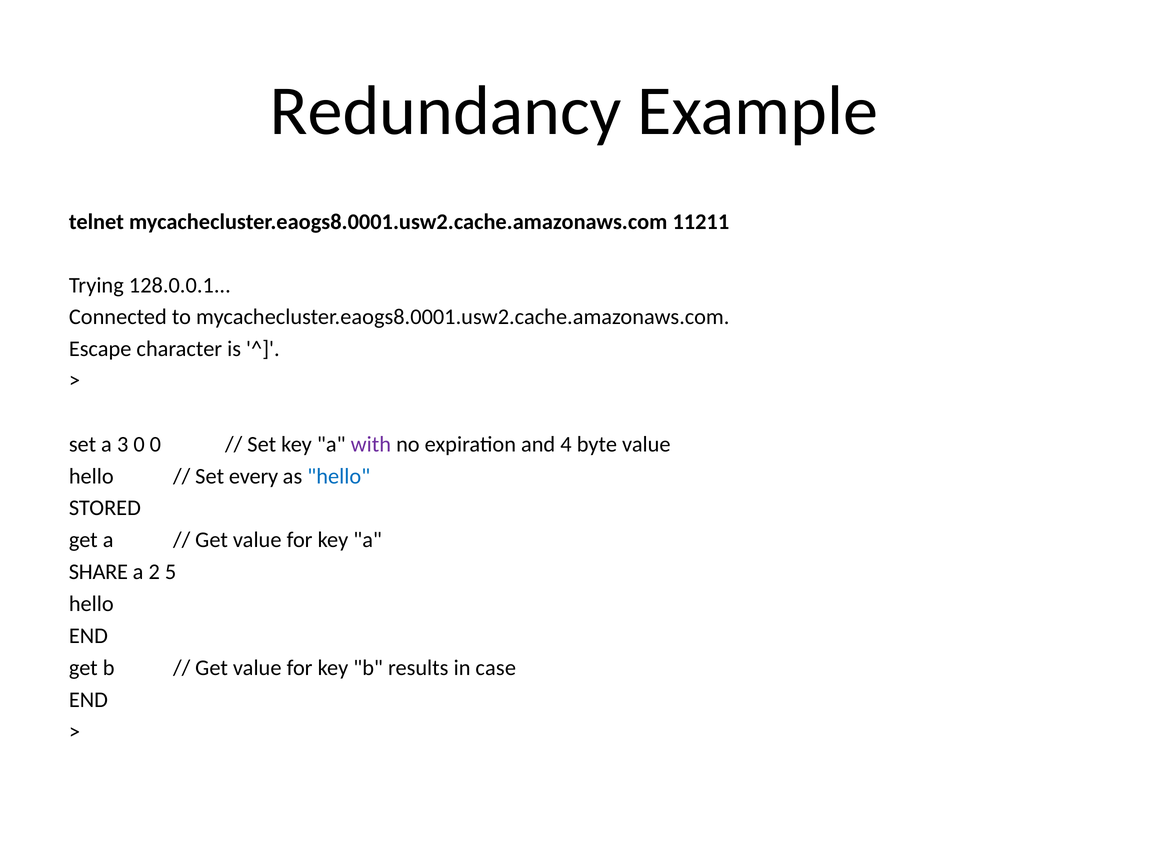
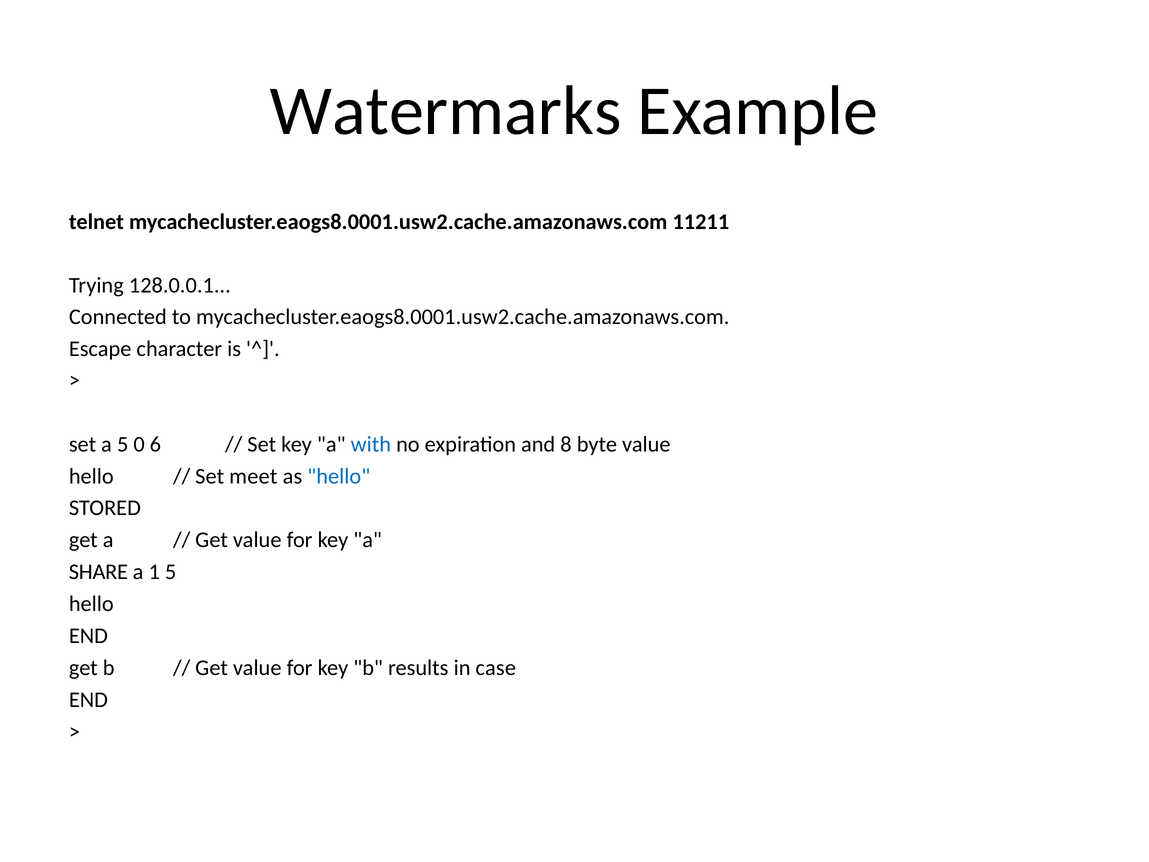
Redundancy: Redundancy -> Watermarks (446, 111)
a 3: 3 -> 5 (123, 444)
0 0: 0 -> 6 (155, 444)
with colour: purple -> blue (371, 444)
4: 4 -> 8 (566, 444)
every: every -> meet (253, 476)
2: 2 -> 1 (154, 572)
